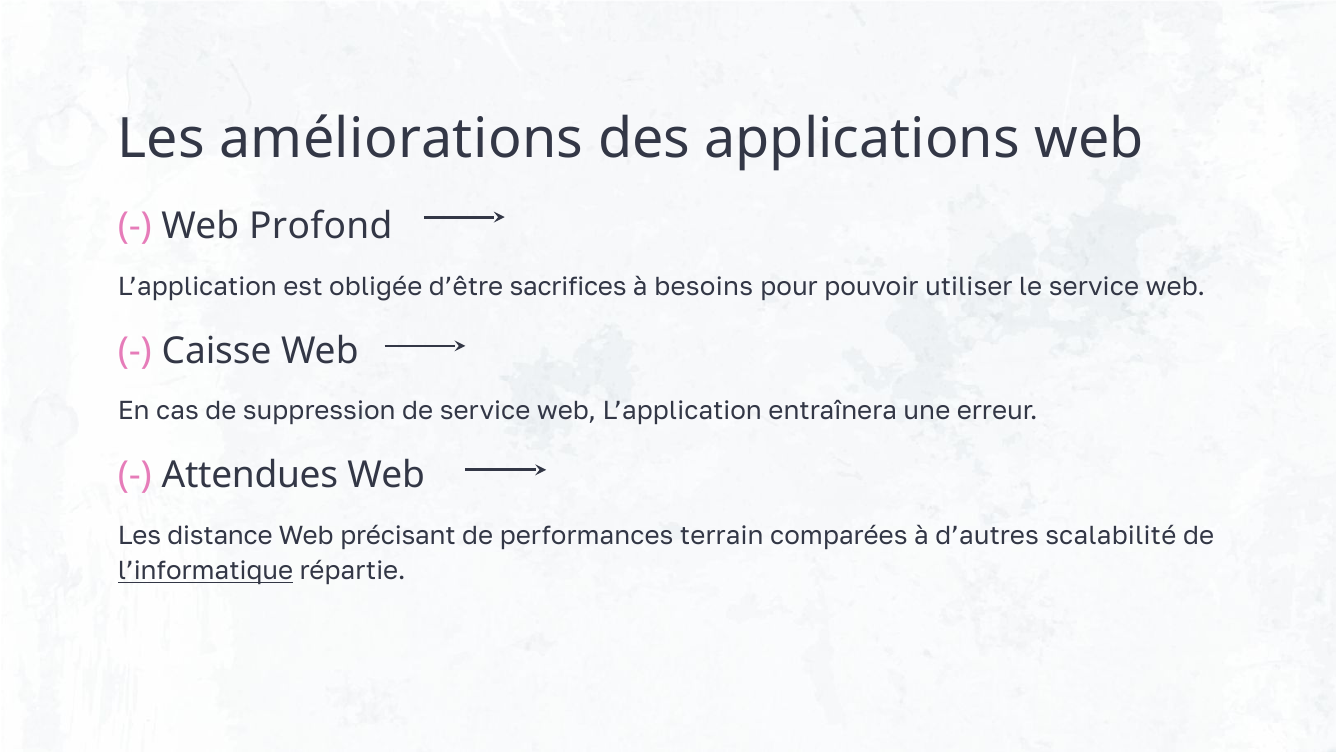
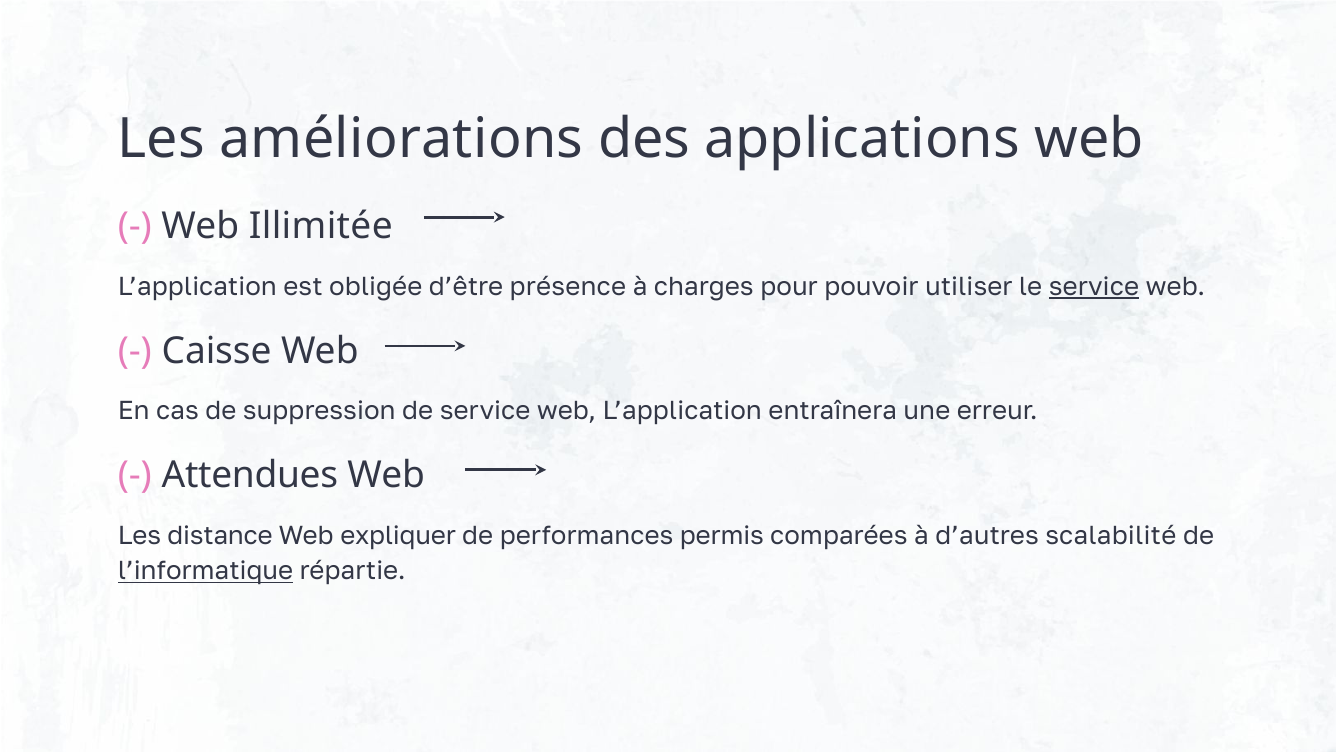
Profond: Profond -> Illimitée (321, 226)
sacrifices: sacrifices -> présence (568, 287)
besoins: besoins -> charges (704, 287)
service underline: none -> present (1094, 287)
précisant: précisant -> expliquer (398, 535)
terrain: terrain -> permis (722, 535)
